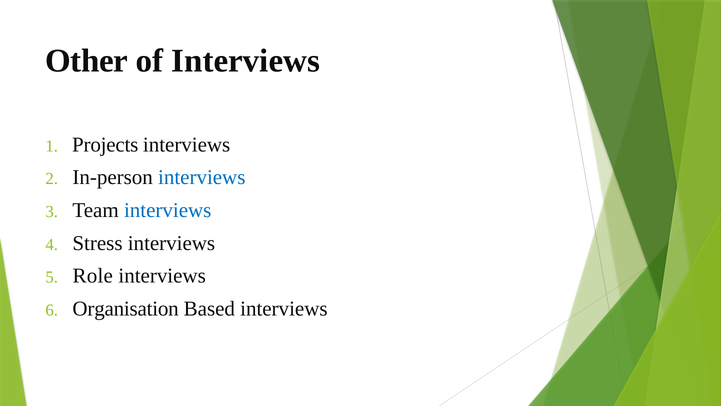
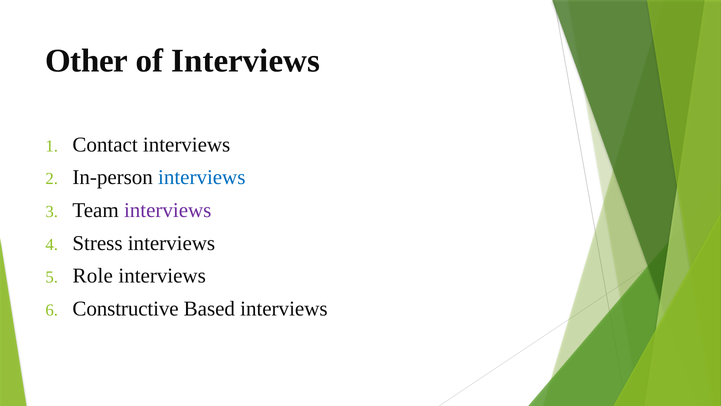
Projects: Projects -> Contact (105, 145)
interviews colour: blue -> purple (168, 210)
Organisation: Organisation -> Constructive (126, 308)
